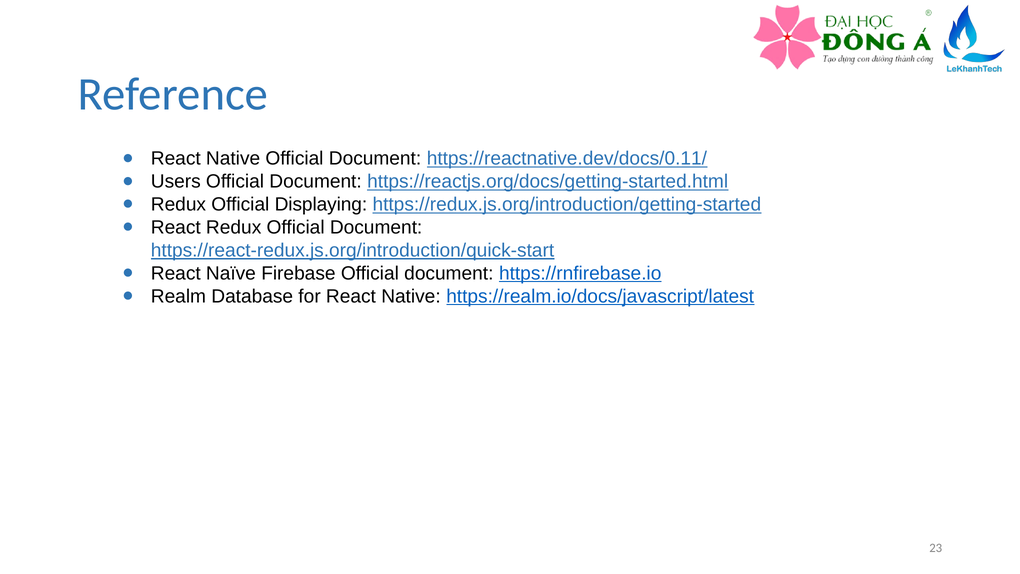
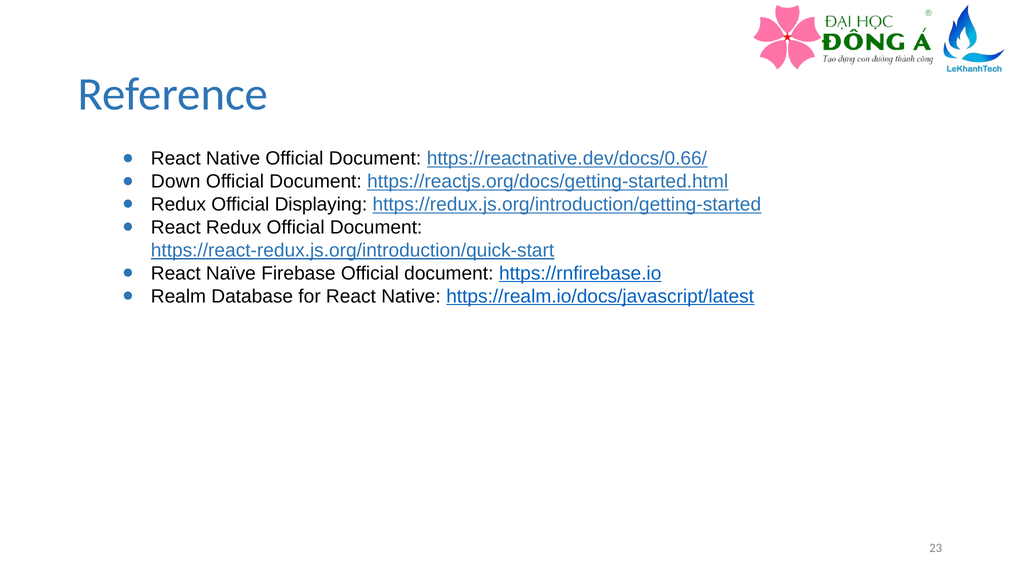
https://reactnative.dev/docs/0.11/: https://reactnative.dev/docs/0.11/ -> https://reactnative.dev/docs/0.66/ (567, 158)
Users: Users -> Down (176, 181)
